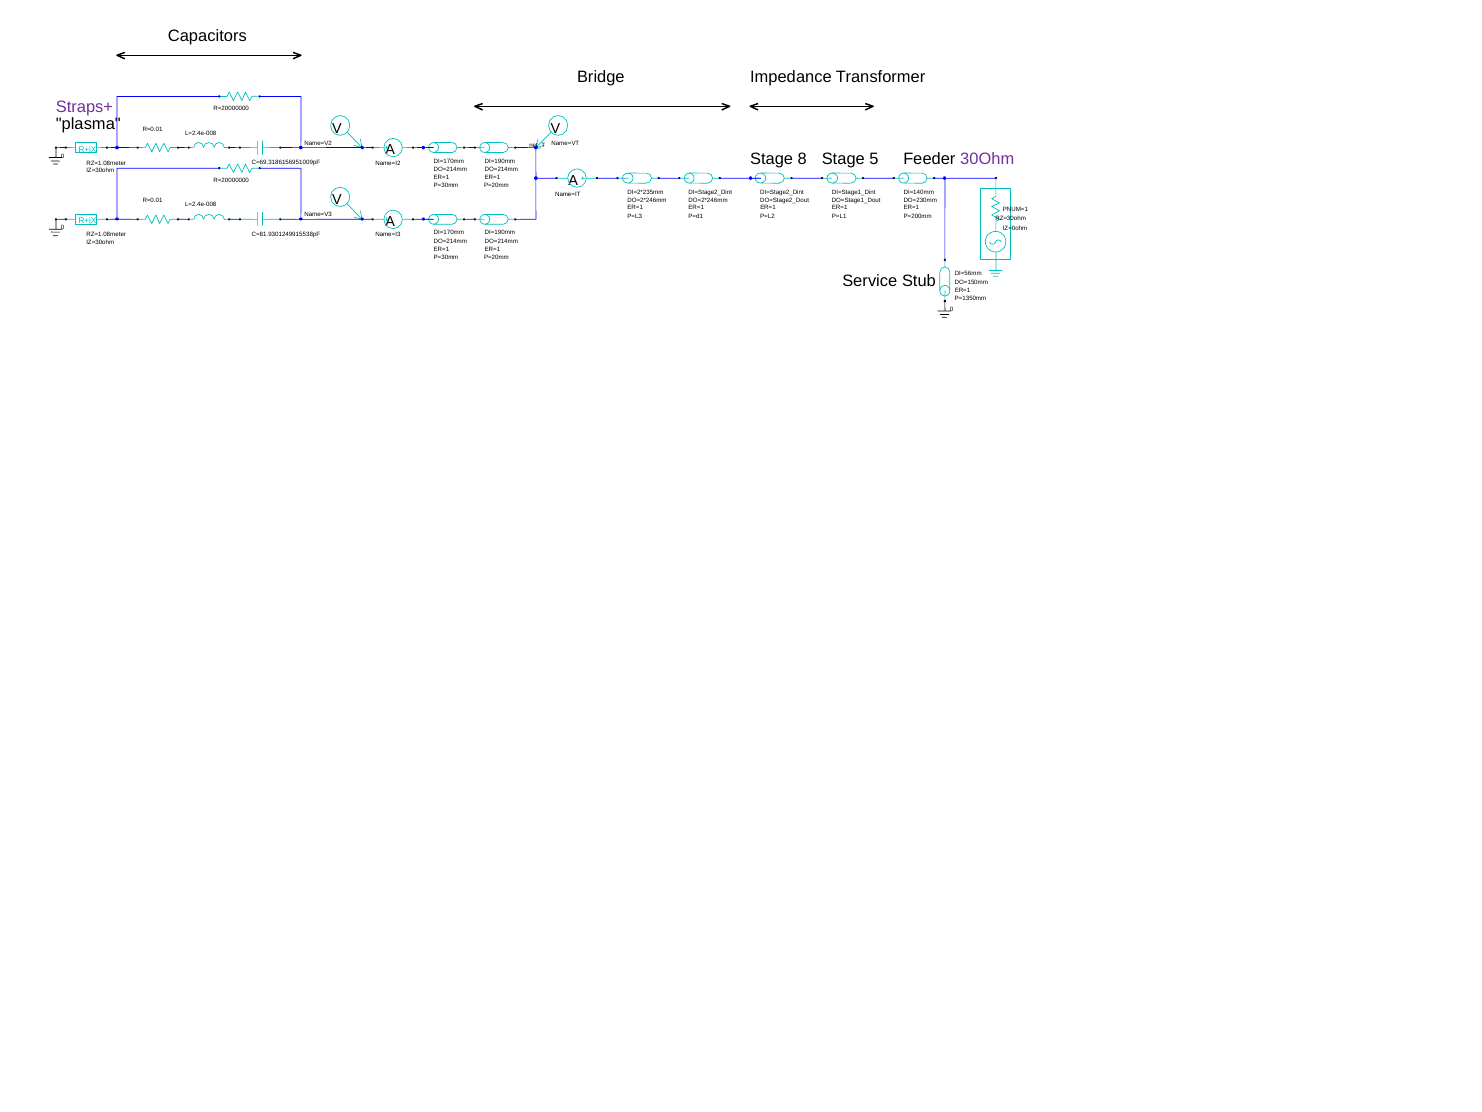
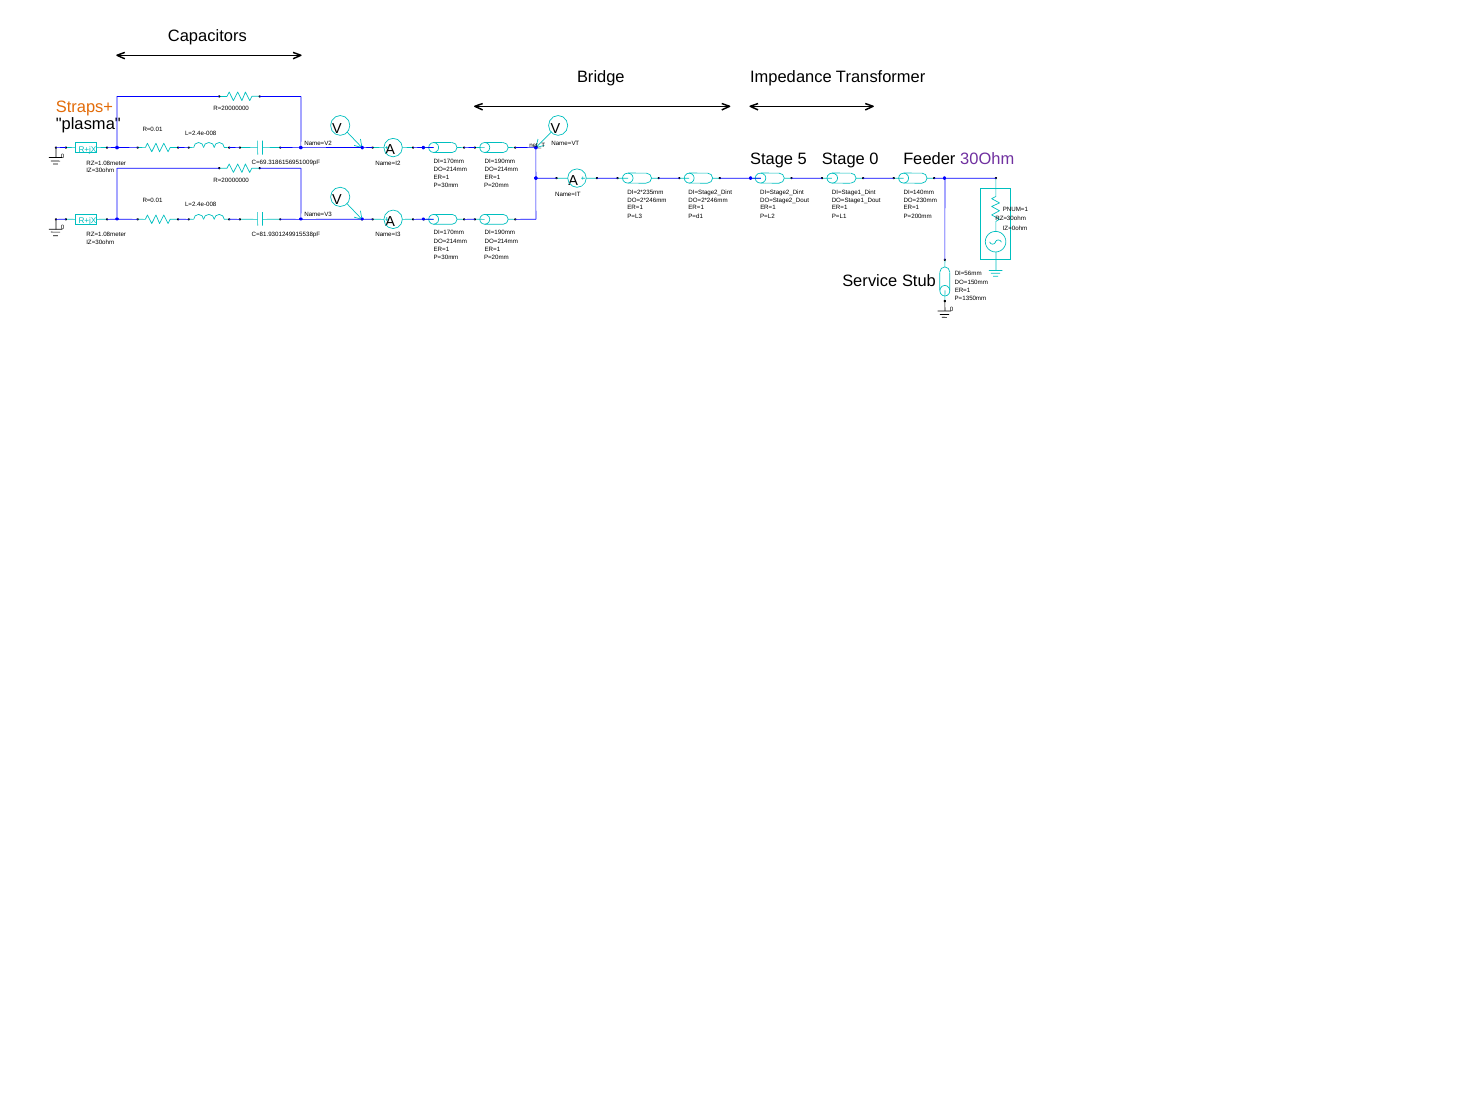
Straps+ colour: purple -> orange (84, 107)
8: 8 -> 5 (802, 159)
Stage 5: 5 -> 0 (874, 159)
